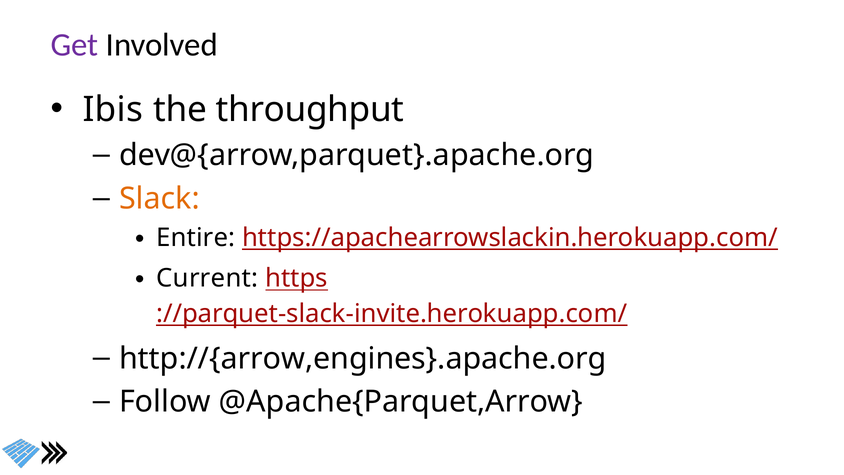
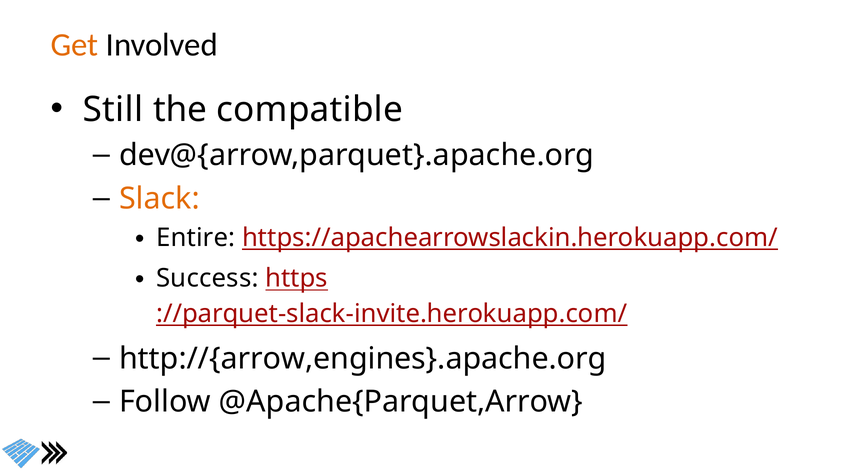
Get colour: purple -> orange (75, 45)
Ibis: Ibis -> Still (113, 110)
throughput: throughput -> compatible (310, 110)
Current: Current -> Success (207, 278)
